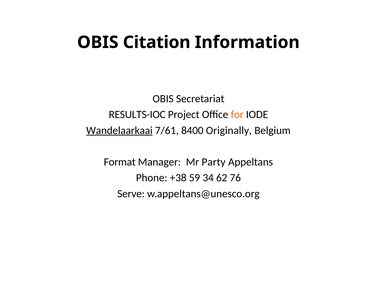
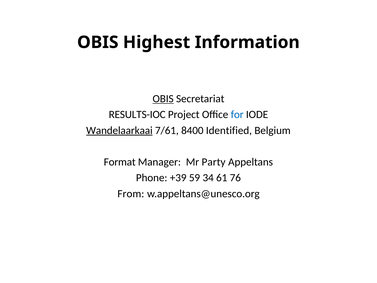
Citation: Citation -> Highest (157, 42)
OBIS underline: none -> present (163, 99)
for colour: orange -> blue (237, 114)
Originally: Originally -> Identified (229, 130)
+38: +38 -> +39 (178, 178)
62: 62 -> 61 (222, 178)
Serve: Serve -> From (131, 194)
